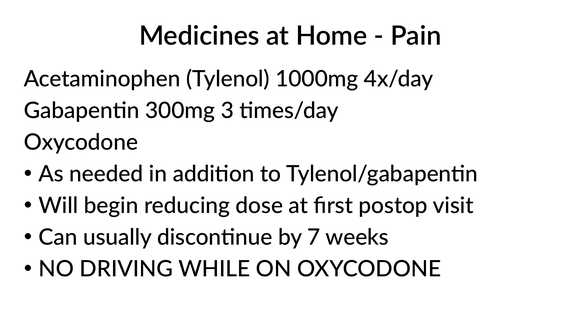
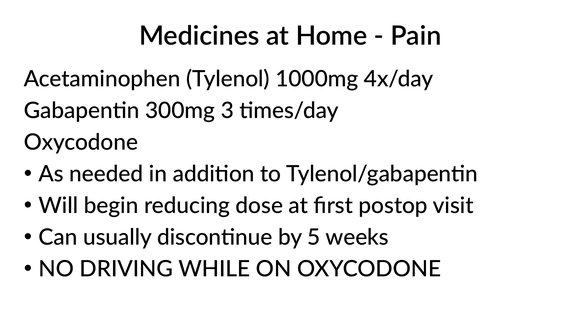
7: 7 -> 5 (314, 238)
